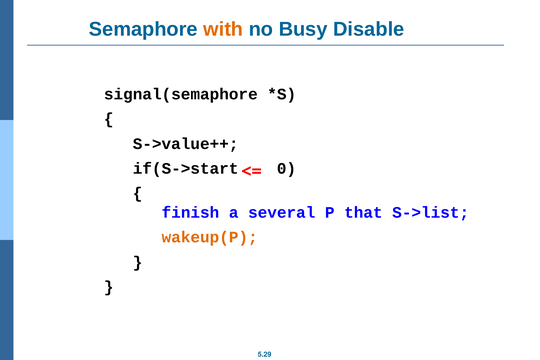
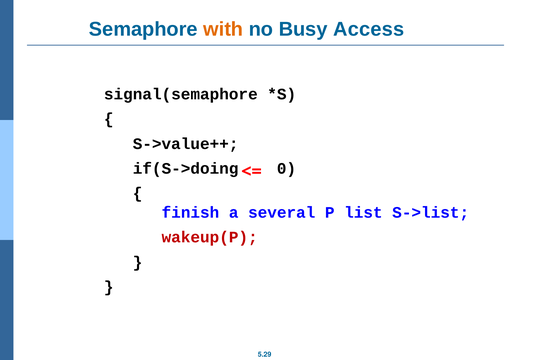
Disable: Disable -> Access (369, 29)
if(S->start: if(S->start -> if(S->doing (186, 169)
that: that -> list (363, 213)
wakeup(P colour: orange -> red (210, 237)
